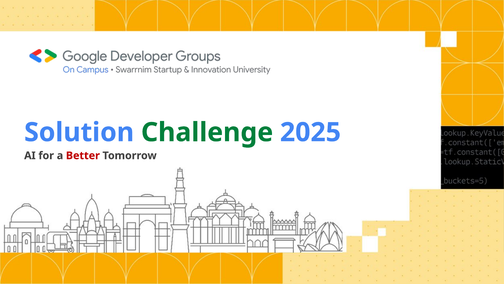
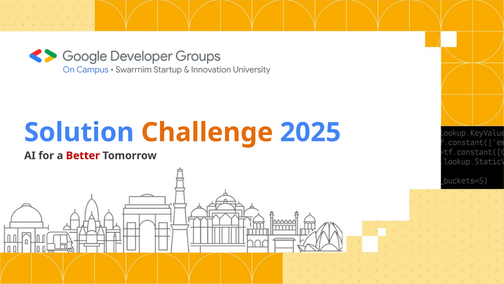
Challenge colour: green -> orange (207, 132)
